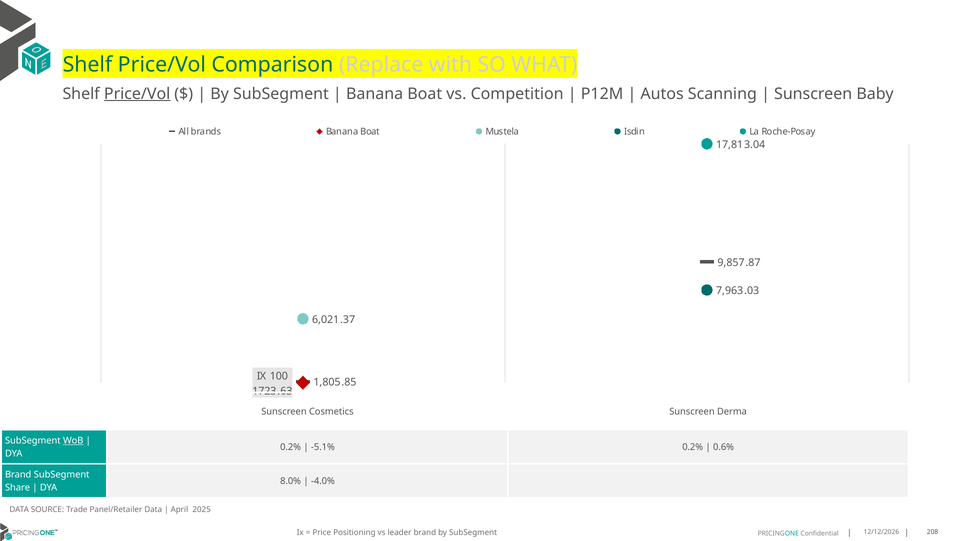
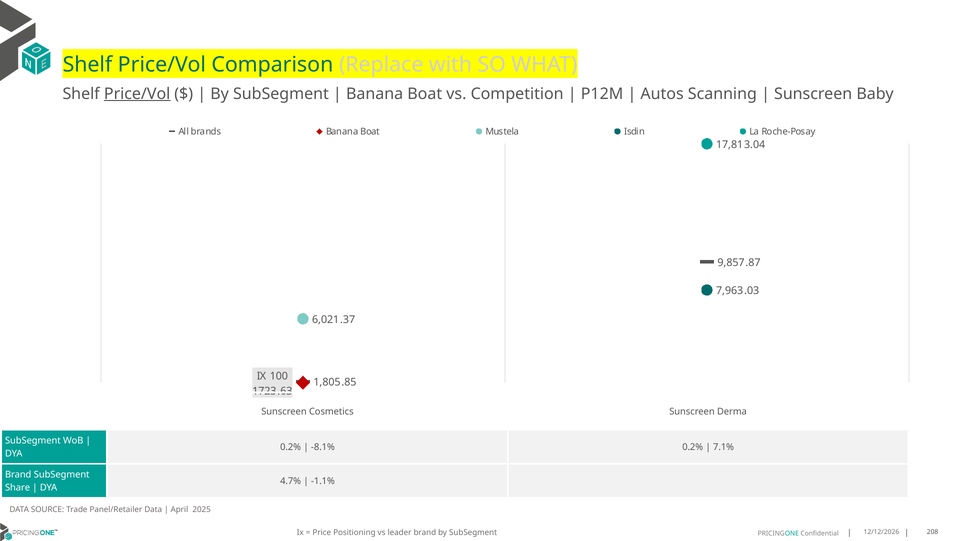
WoB underline: present -> none (73, 441)
-5.1%: -5.1% -> -8.1% (323, 447)
0.6%: 0.6% -> 7.1% (724, 447)
8.0%: 8.0% -> 4.7% (291, 481)
-4.0%: -4.0% -> -1.1% (323, 481)
